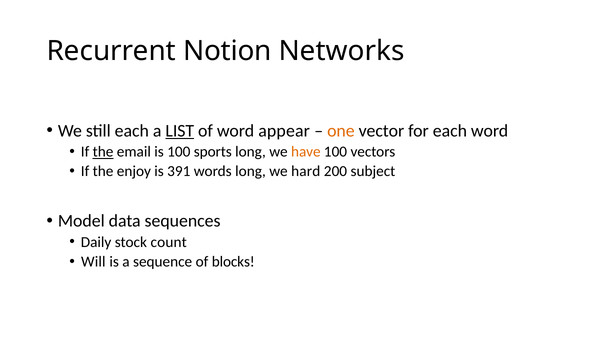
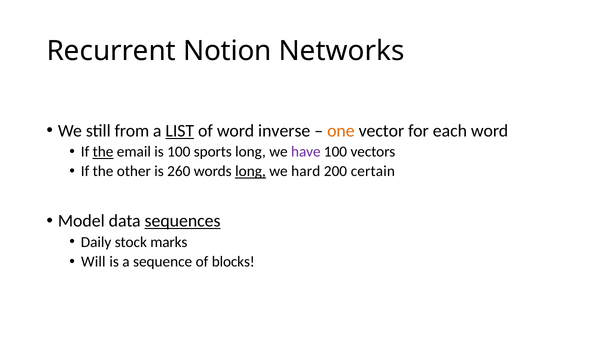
still each: each -> from (132, 131)
appear: appear -> inverse (284, 131)
have colour: orange -> purple (306, 152)
enjoy: enjoy -> other (134, 171)
391: 391 -> 260 (179, 171)
long underline: none -> present (251, 171)
subject: subject -> certain (373, 171)
sequences underline: none -> present (183, 221)
count: count -> marks (169, 242)
